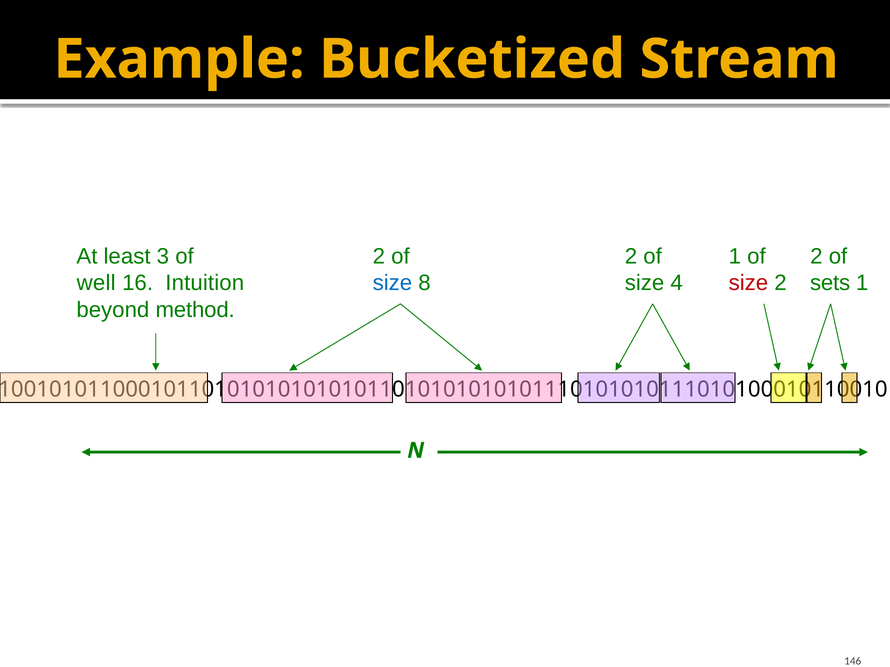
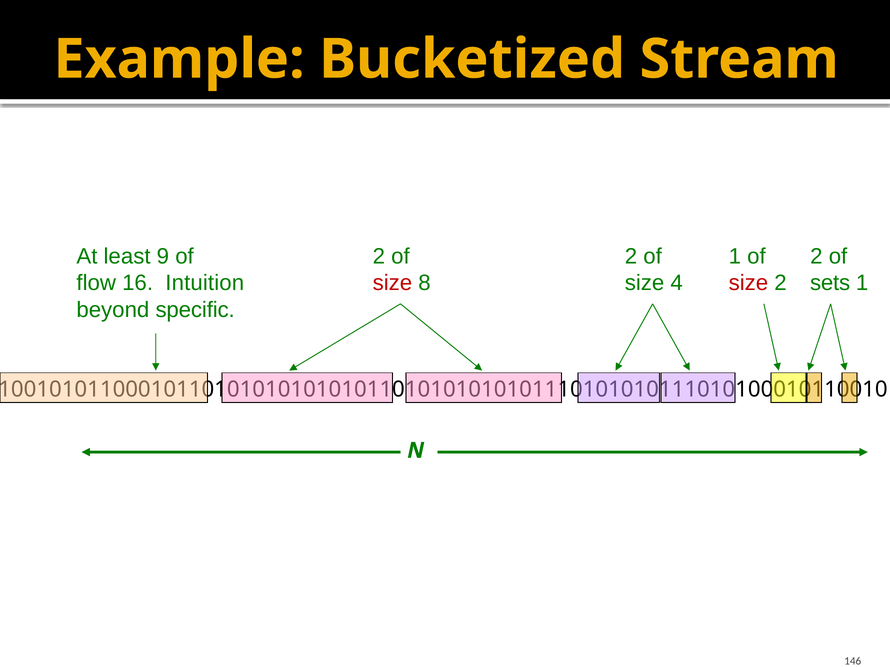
3: 3 -> 9 (163, 257)
well: well -> flow (96, 283)
size colour: blue -> red (392, 283)
method: method -> specific (195, 310)
